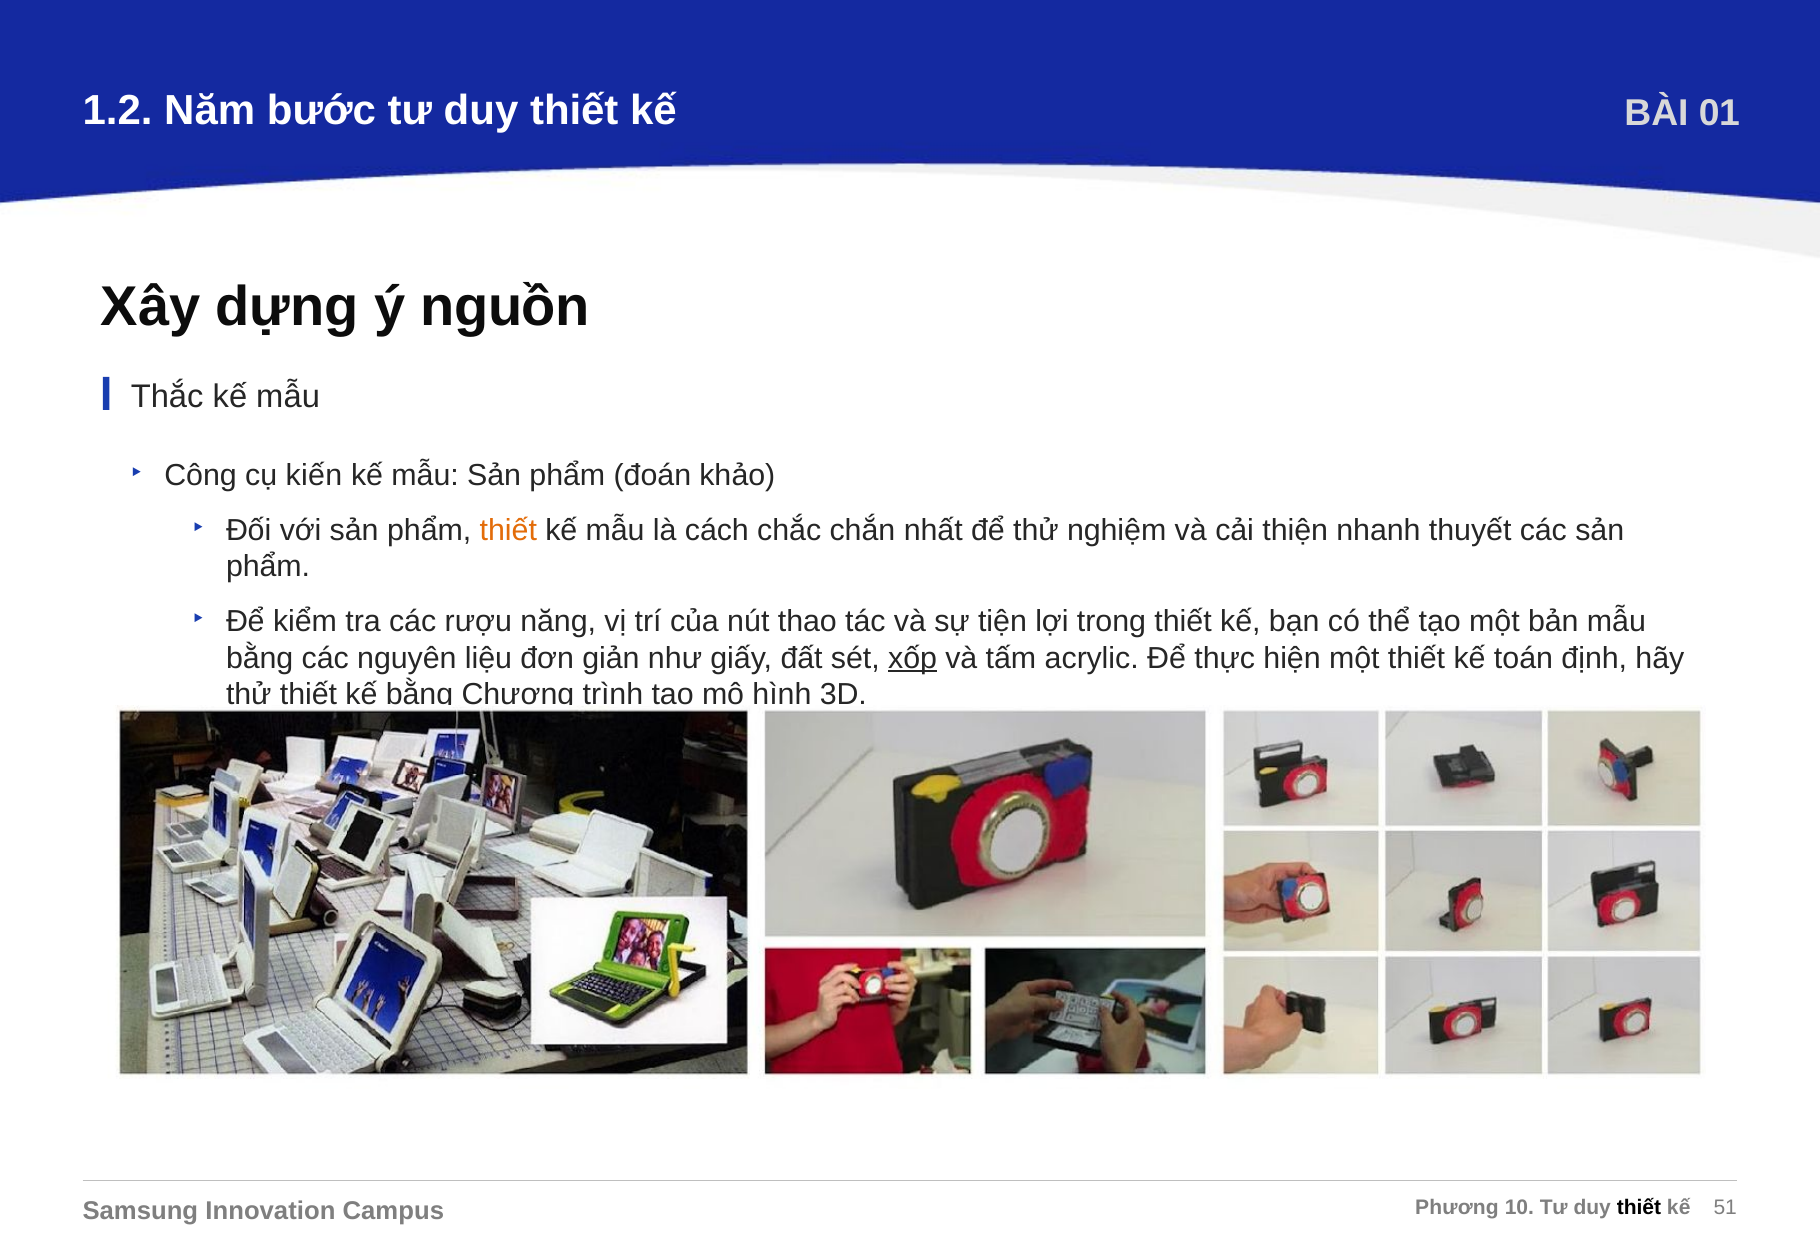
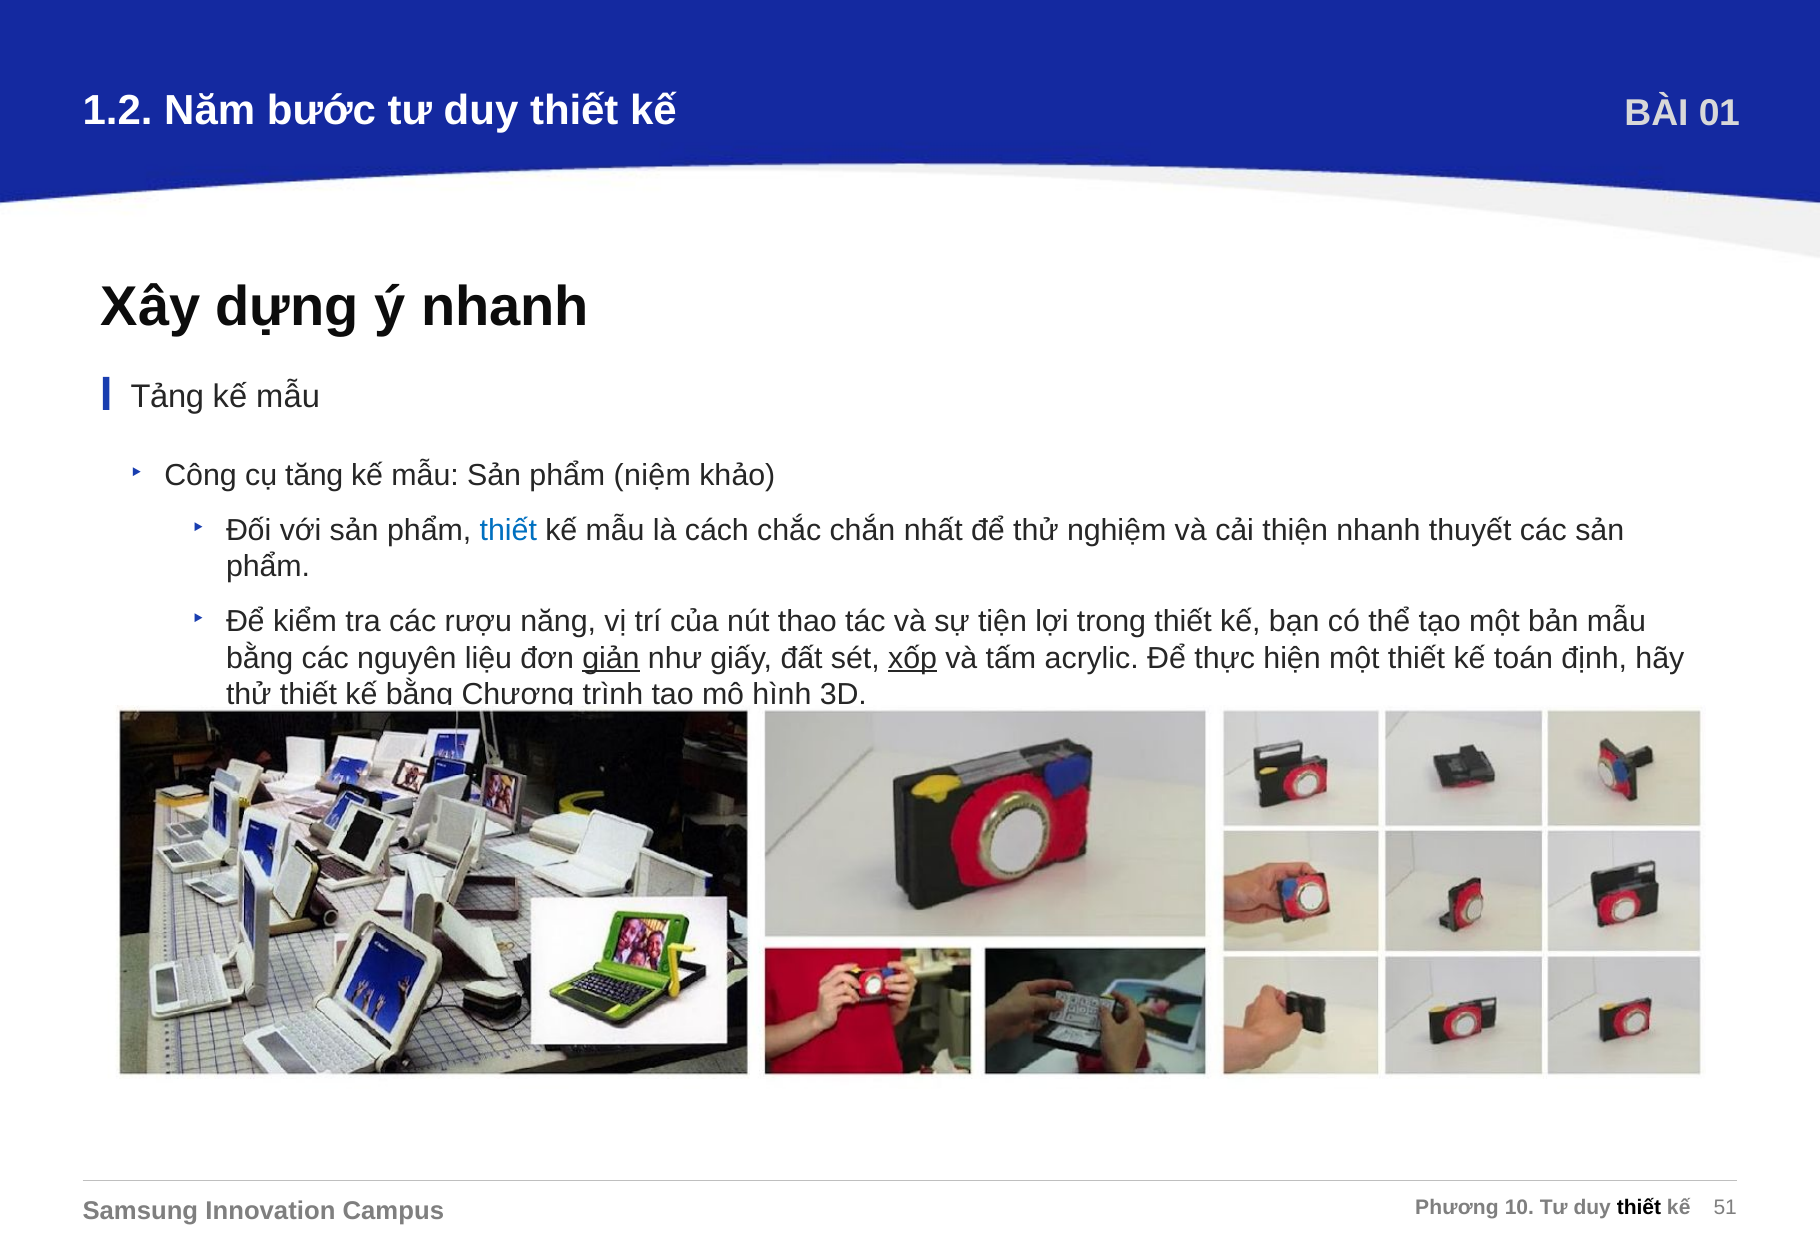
ý nguồn: nguồn -> nhanh (505, 307)
Thắc: Thắc -> Tảng (167, 397)
kiến: kiến -> tăng (314, 475)
đoán: đoán -> niệm (652, 475)
thiết colour: orange -> blue (508, 530)
giản underline: none -> present (611, 658)
